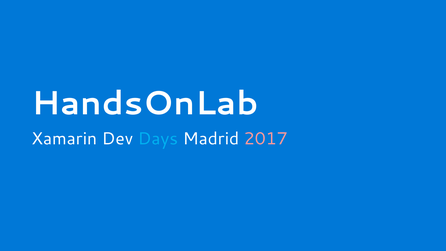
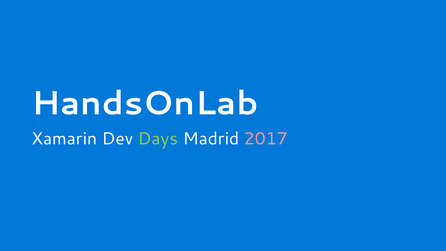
Days colour: light blue -> light green (158, 139)
